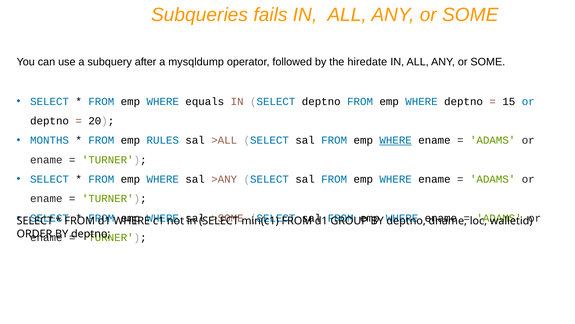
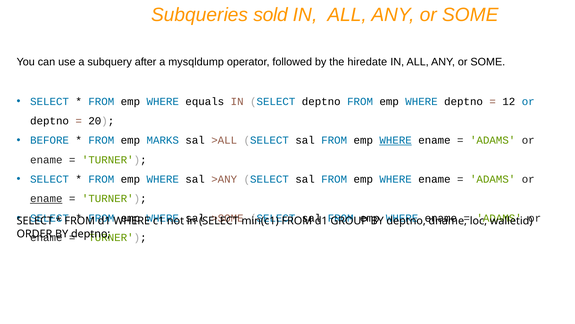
fails: fails -> sold (271, 15)
15: 15 -> 12 (509, 101)
MONTHS: MONTHS -> BEFORE (50, 140)
RULES: RULES -> MARKS (163, 140)
ename underline: none -> present (46, 198)
